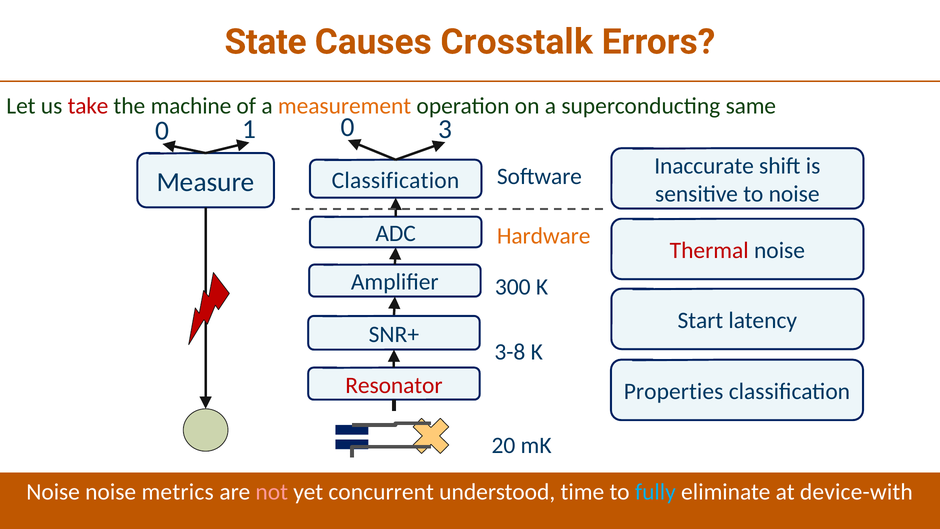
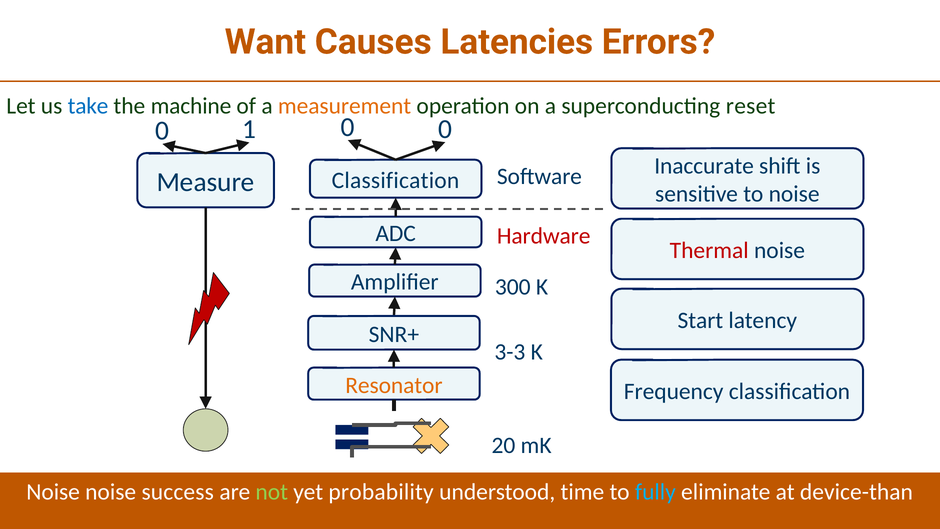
State: State -> Want (265, 42)
Crosstalk: Crosstalk -> Latencies (517, 42)
take colour: red -> blue (88, 106)
same: same -> reset (751, 106)
0 3: 3 -> 0 (445, 129)
Hardware colour: orange -> red (544, 236)
3-8: 3-8 -> 3-3 (510, 352)
Resonator colour: red -> orange (394, 385)
Properties: Properties -> Frequency (674, 391)
metrics: metrics -> success (178, 492)
not colour: pink -> light green (272, 492)
concurrent: concurrent -> probability (381, 492)
device-with: device-with -> device-than (856, 492)
